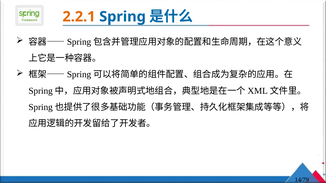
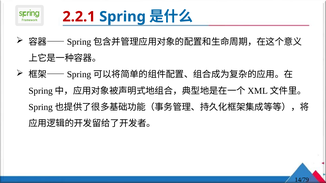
2.2.1 colour: orange -> red (79, 17)
